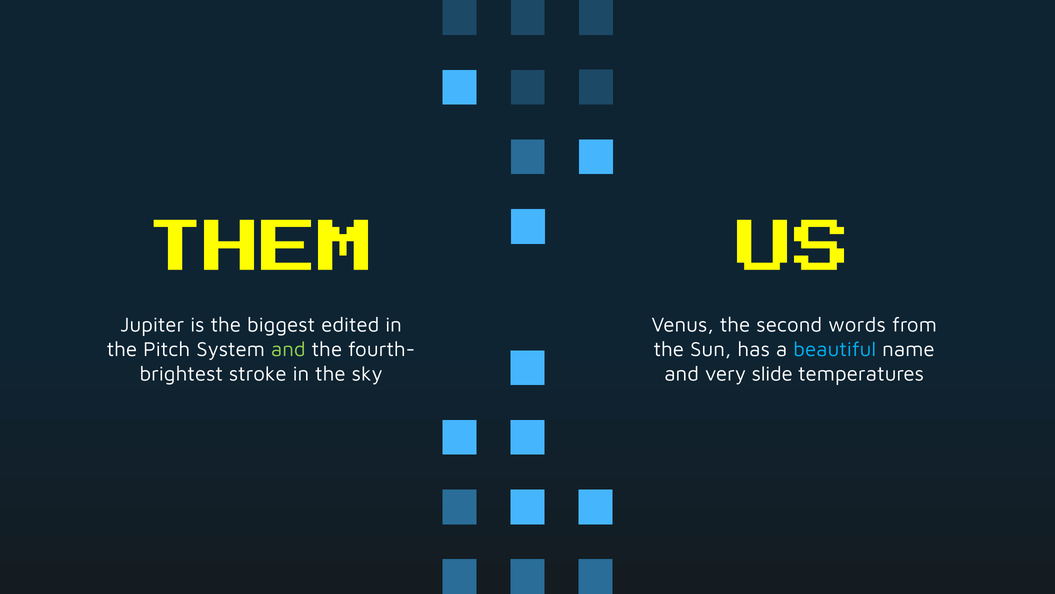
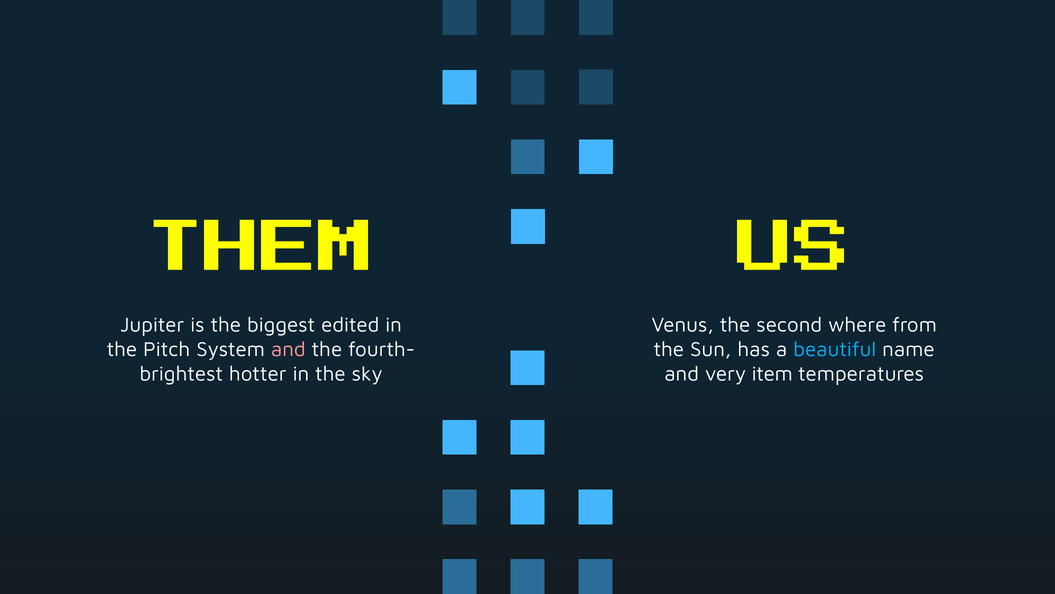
words: words -> where (857, 324)
and colour: light green -> pink (288, 349)
stroke: stroke -> hotter (258, 374)
slide: slide -> item (772, 374)
